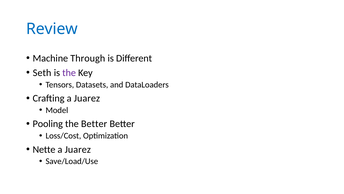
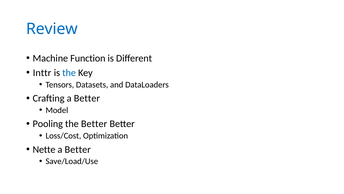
Through: Through -> Function (88, 58)
Seth: Seth -> Inttr (42, 73)
the colour: purple -> blue (69, 73)
Crafting a Juarez: Juarez -> Better (87, 98)
Juarez: Juarez -> Better (78, 149)
